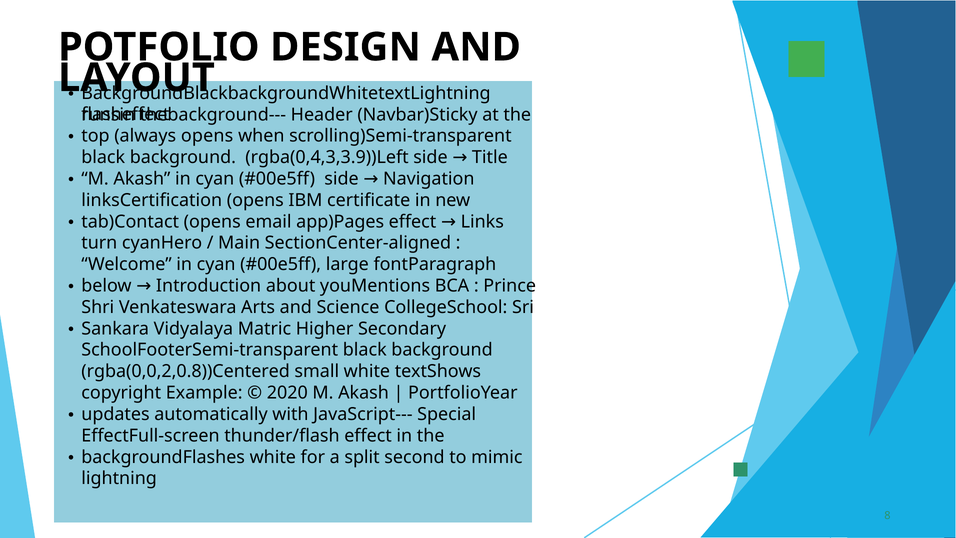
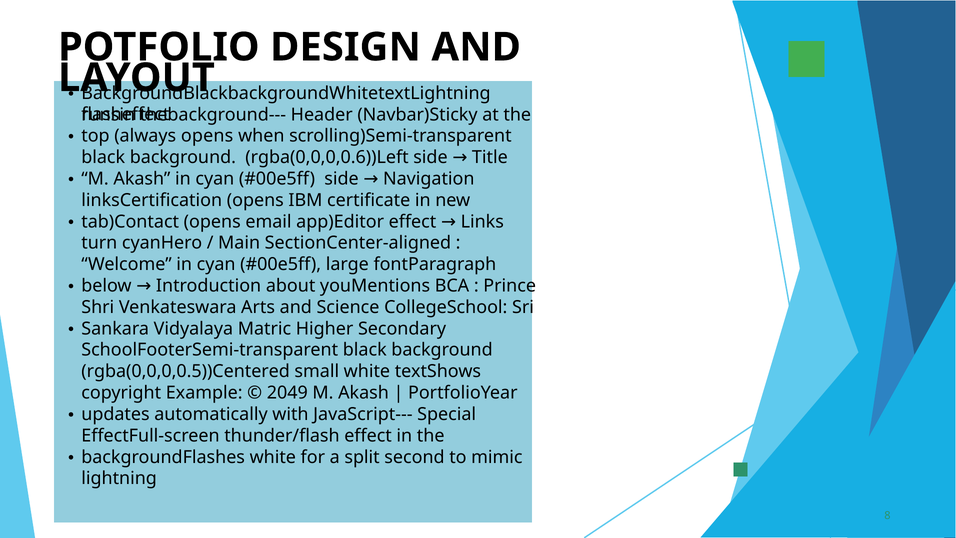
rgba(0,4,3,3.9))Left: rgba(0,4,3,3.9))Left -> rgba(0,0,0,0.6))Left (327, 157)
app)Pages: app)Pages -> app)Editor (340, 222)
rgba(0,0,2,0.8))Centered: rgba(0,0,2,0.8))Centered -> rgba(0,0,0,0.5))Centered (186, 371)
2020: 2020 -> 2049 (287, 393)
